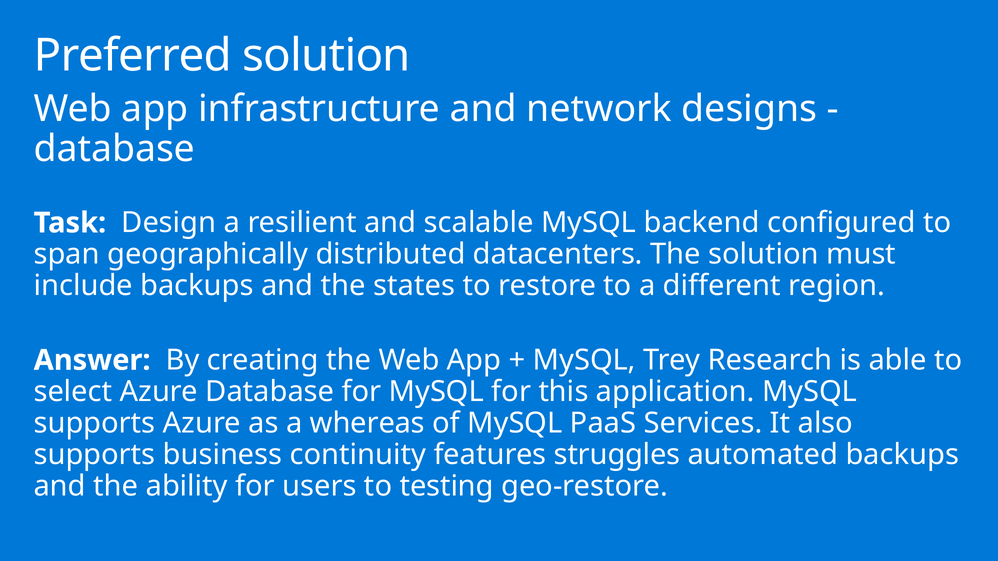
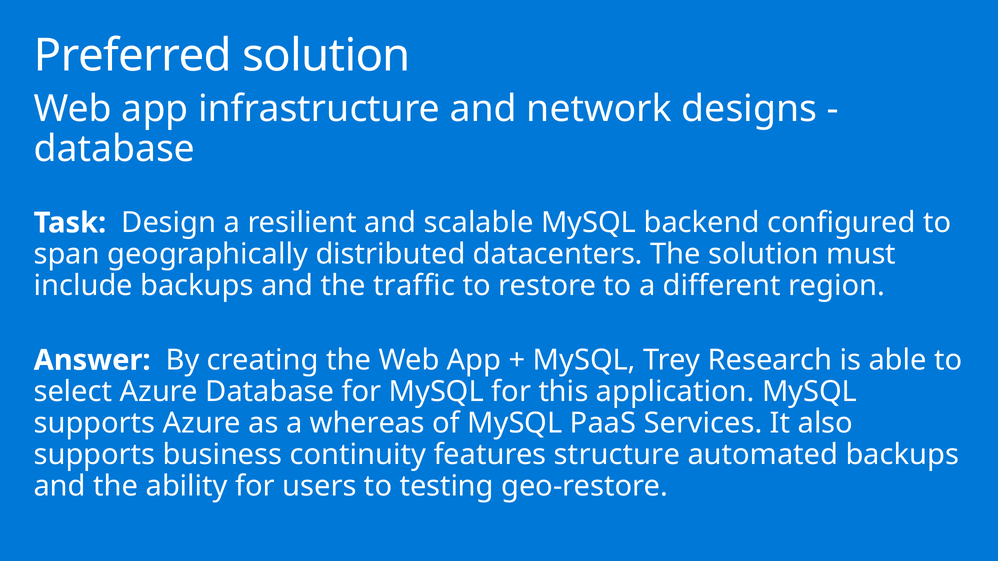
states: states -> traffic (414, 286)
struggles: struggles -> structure (617, 455)
